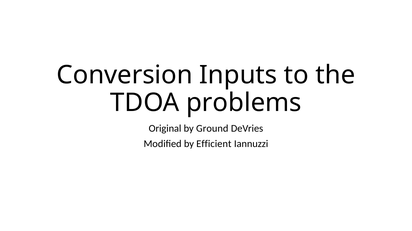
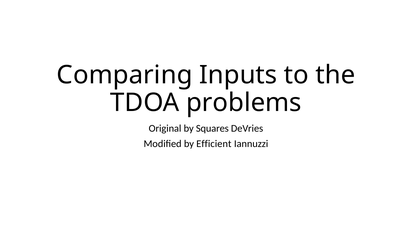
Conversion: Conversion -> Comparing (125, 75)
Ground: Ground -> Squares (212, 129)
